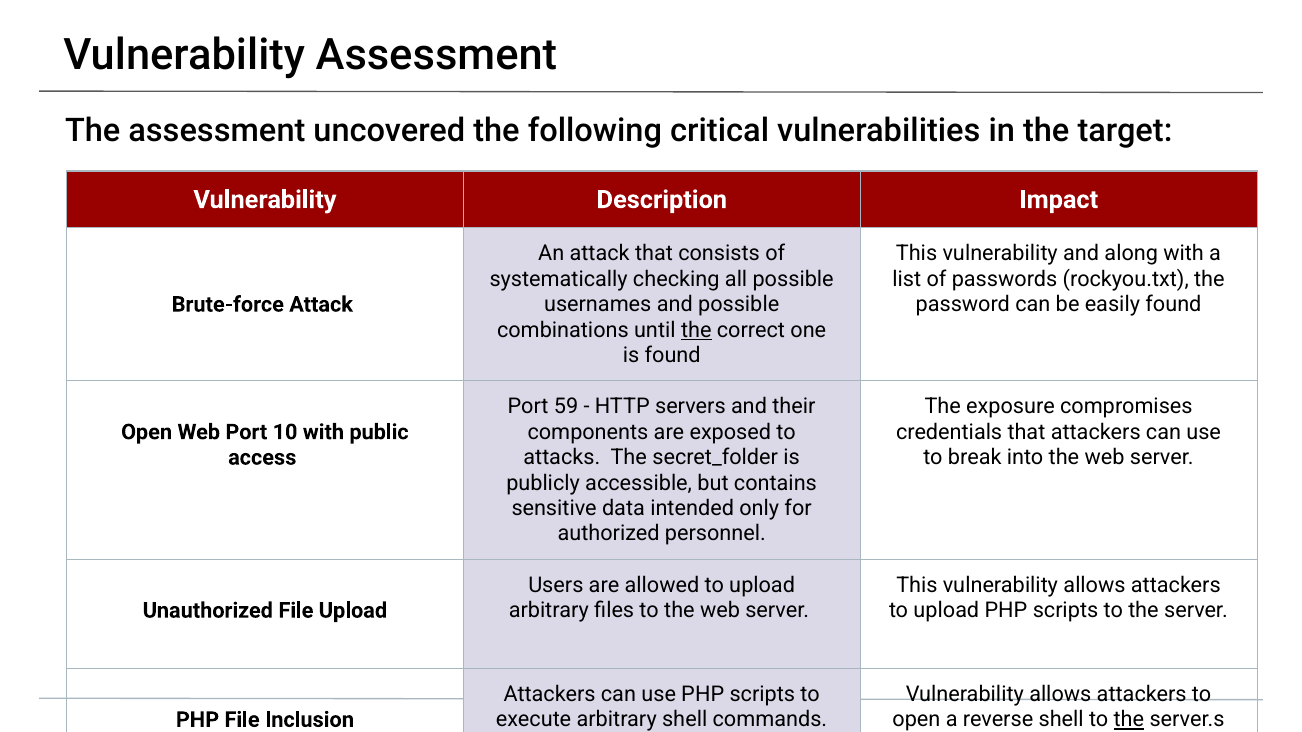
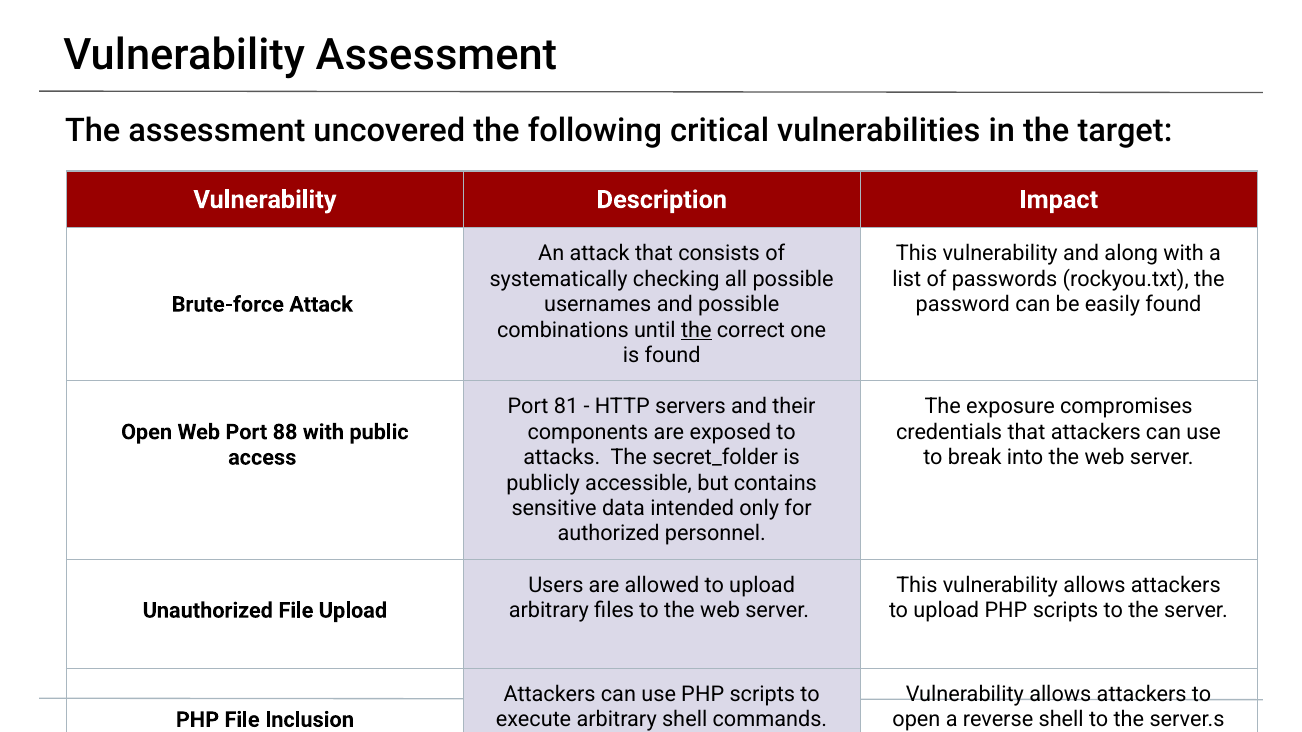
59: 59 -> 81 (566, 407)
10: 10 -> 88 (285, 432)
the underline: present -> none (1129, 720)
